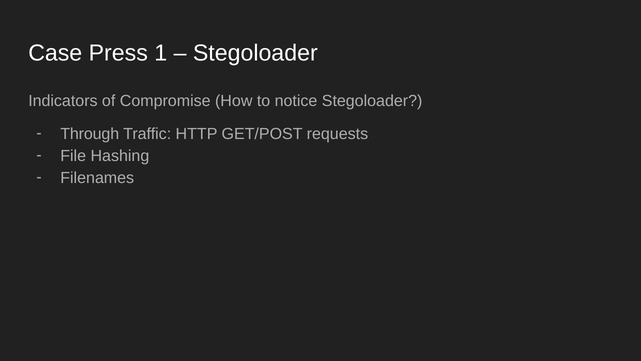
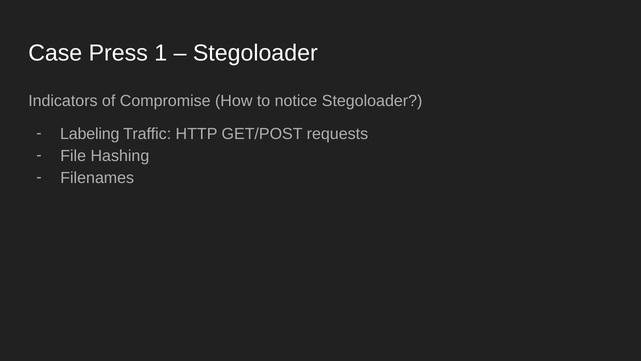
Through: Through -> Labeling (90, 134)
